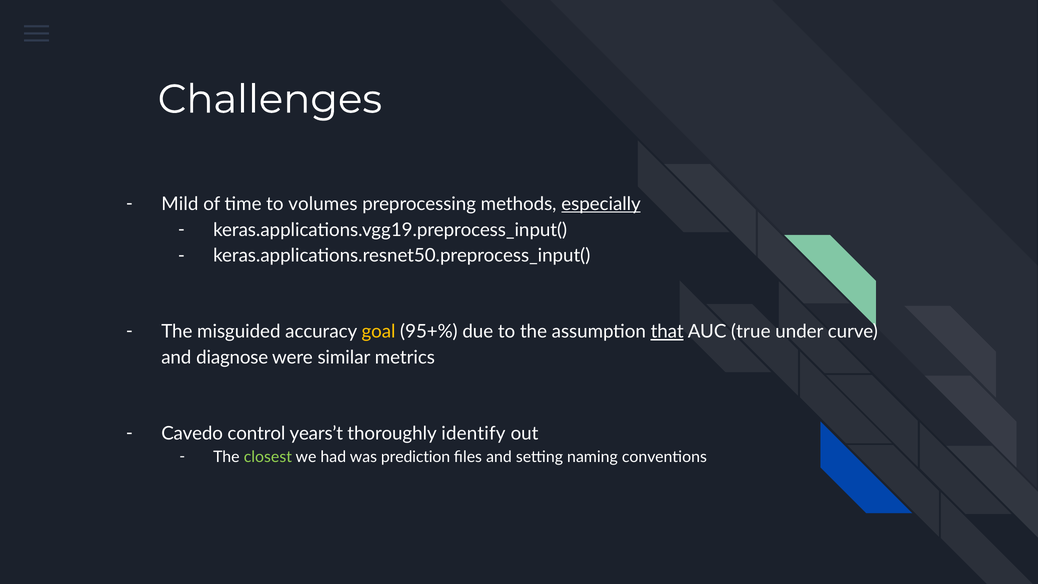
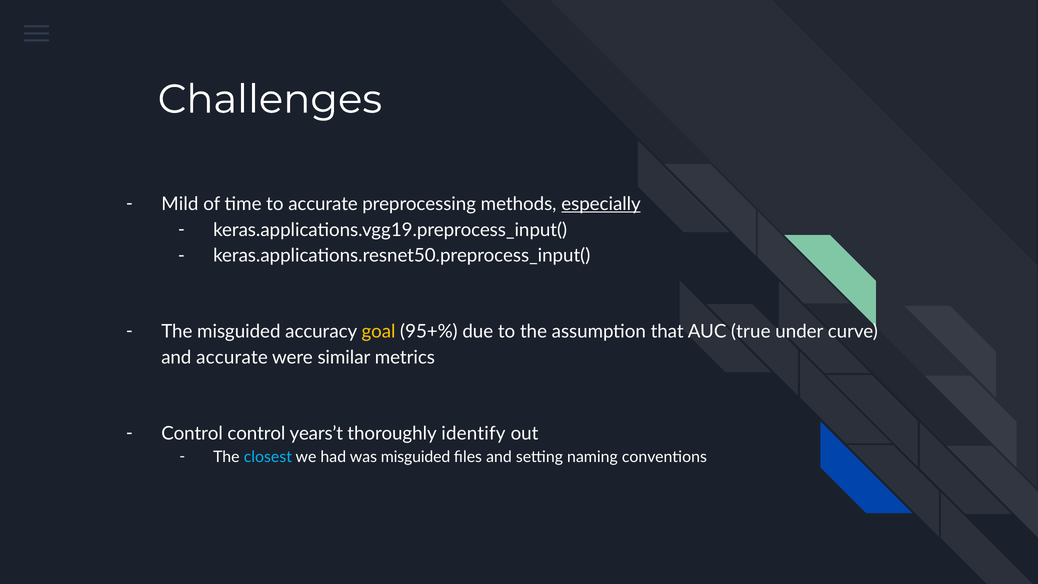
to volumes: volumes -> accurate (323, 204)
that underline: present -> none (667, 332)
and diagnose: diagnose -> accurate (232, 357)
Cavedo: Cavedo -> Control (192, 433)
closest colour: light green -> light blue (268, 457)
was prediction: prediction -> misguided (416, 457)
